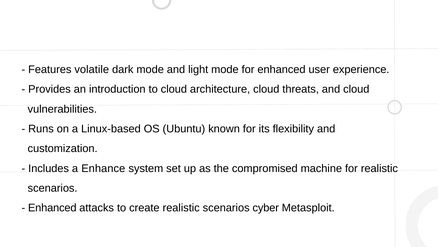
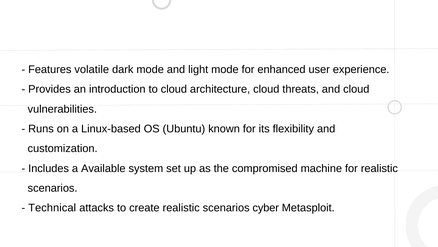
Enhance: Enhance -> Available (103, 168)
Enhanced: Enhanced -> Technical (52, 207)
